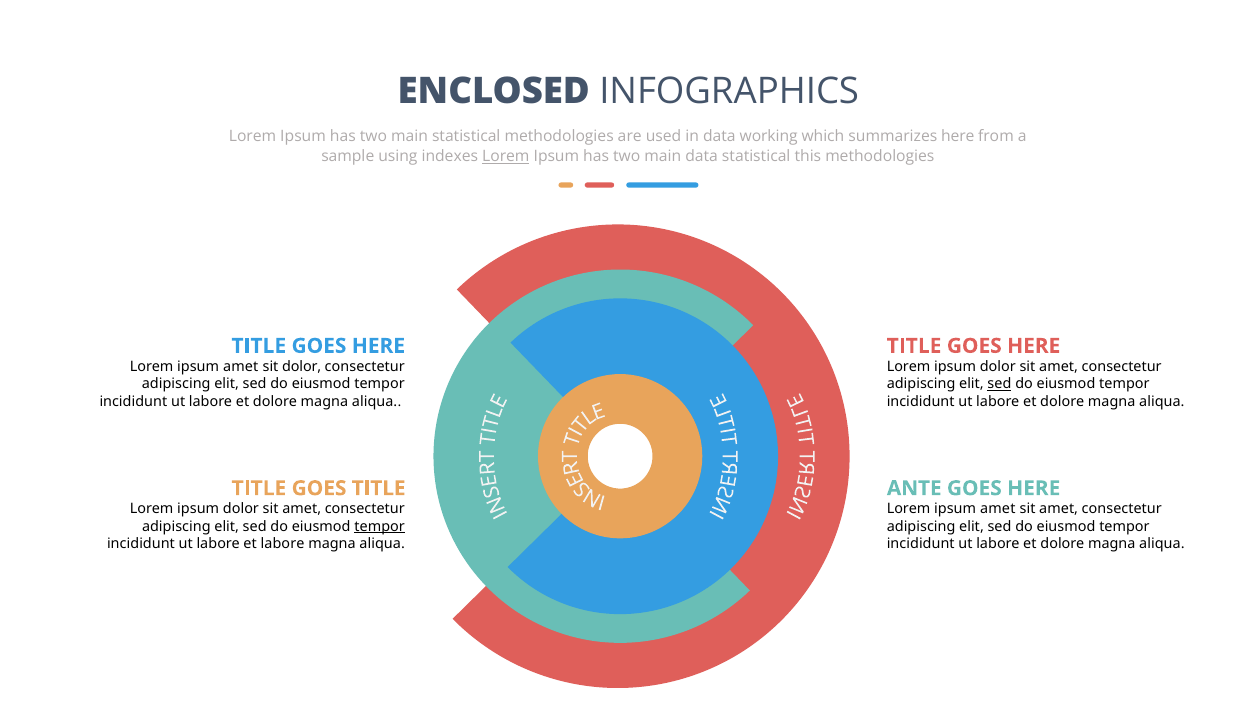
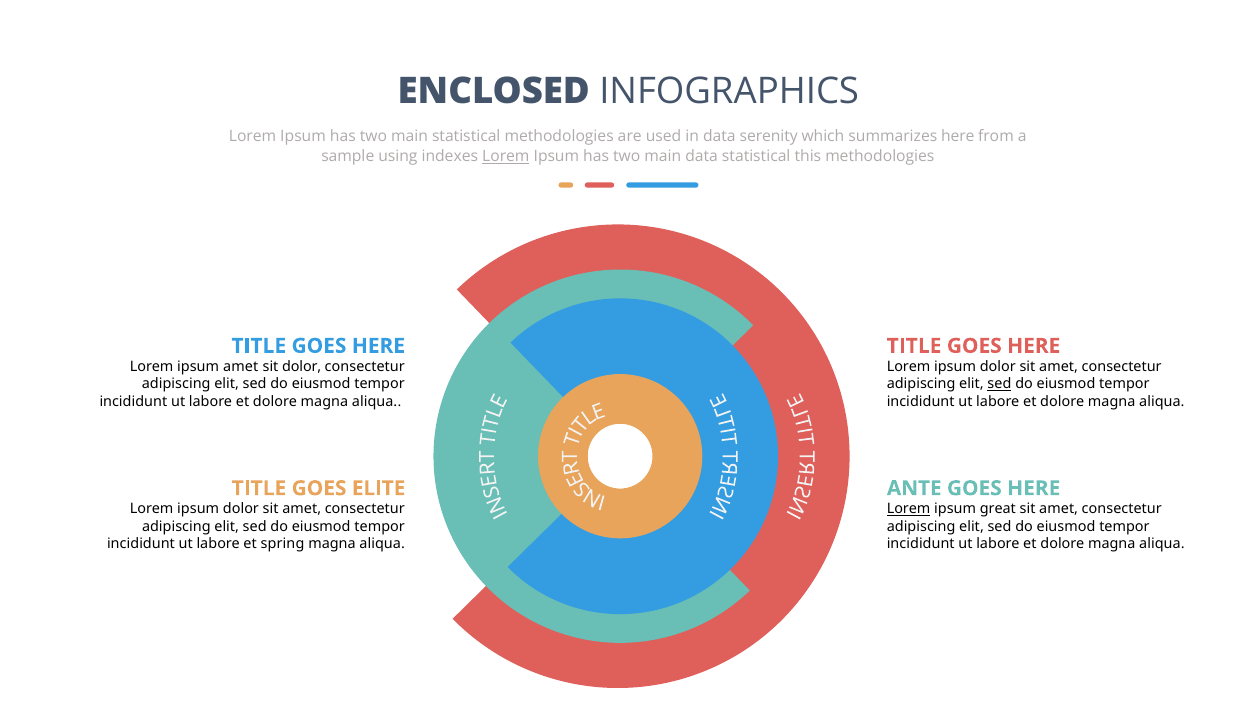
working: working -> serenity (769, 136)
GOES TITLE: TITLE -> ELITE (379, 488)
Lorem underline: none -> present (909, 509)
amet: amet -> great (998, 509)
tempor underline: present -> none (380, 526)
et labore: labore -> spring (282, 544)
